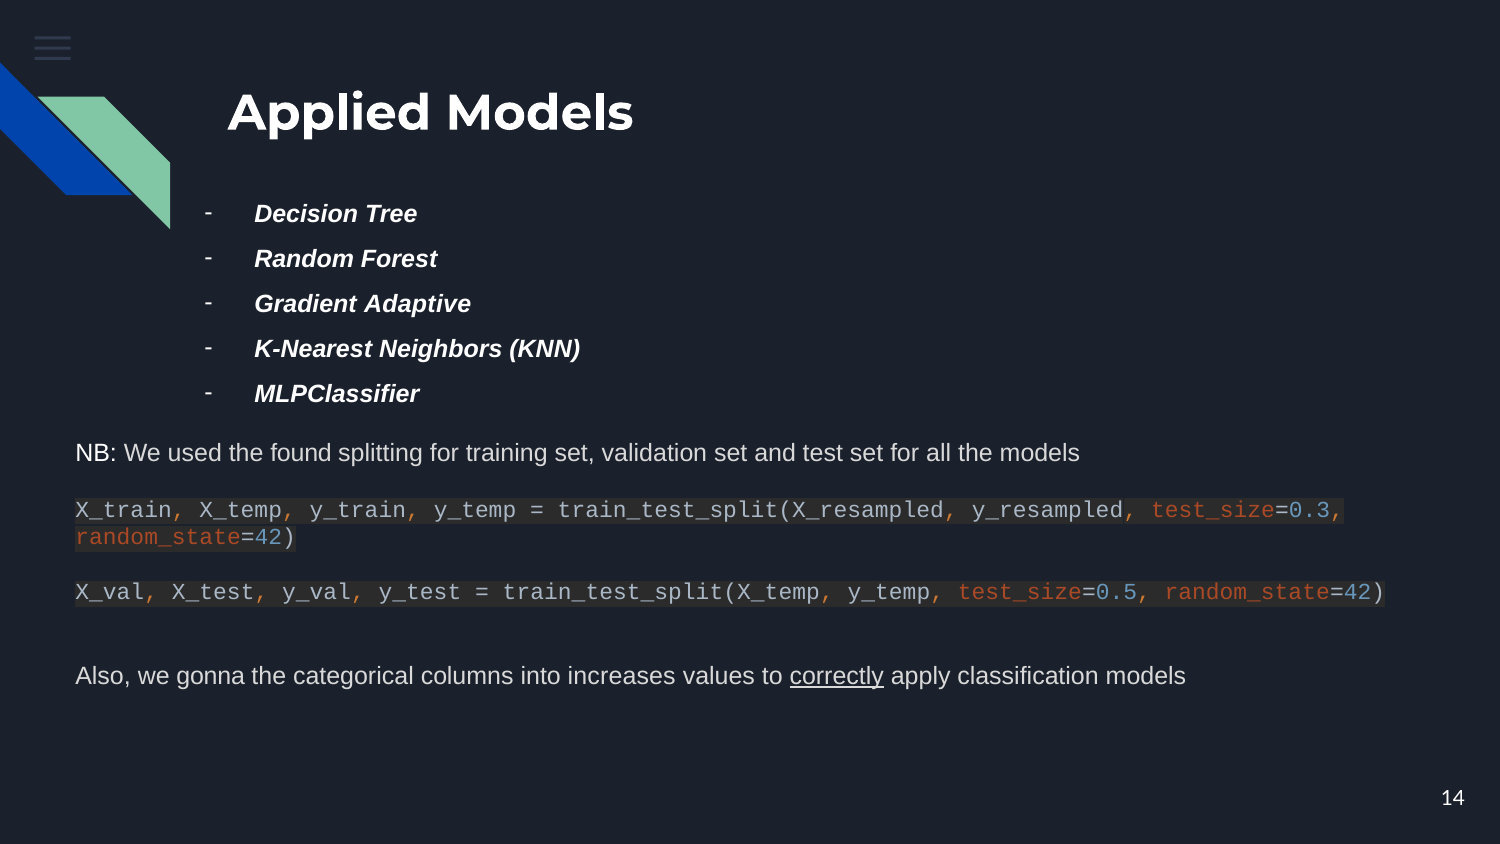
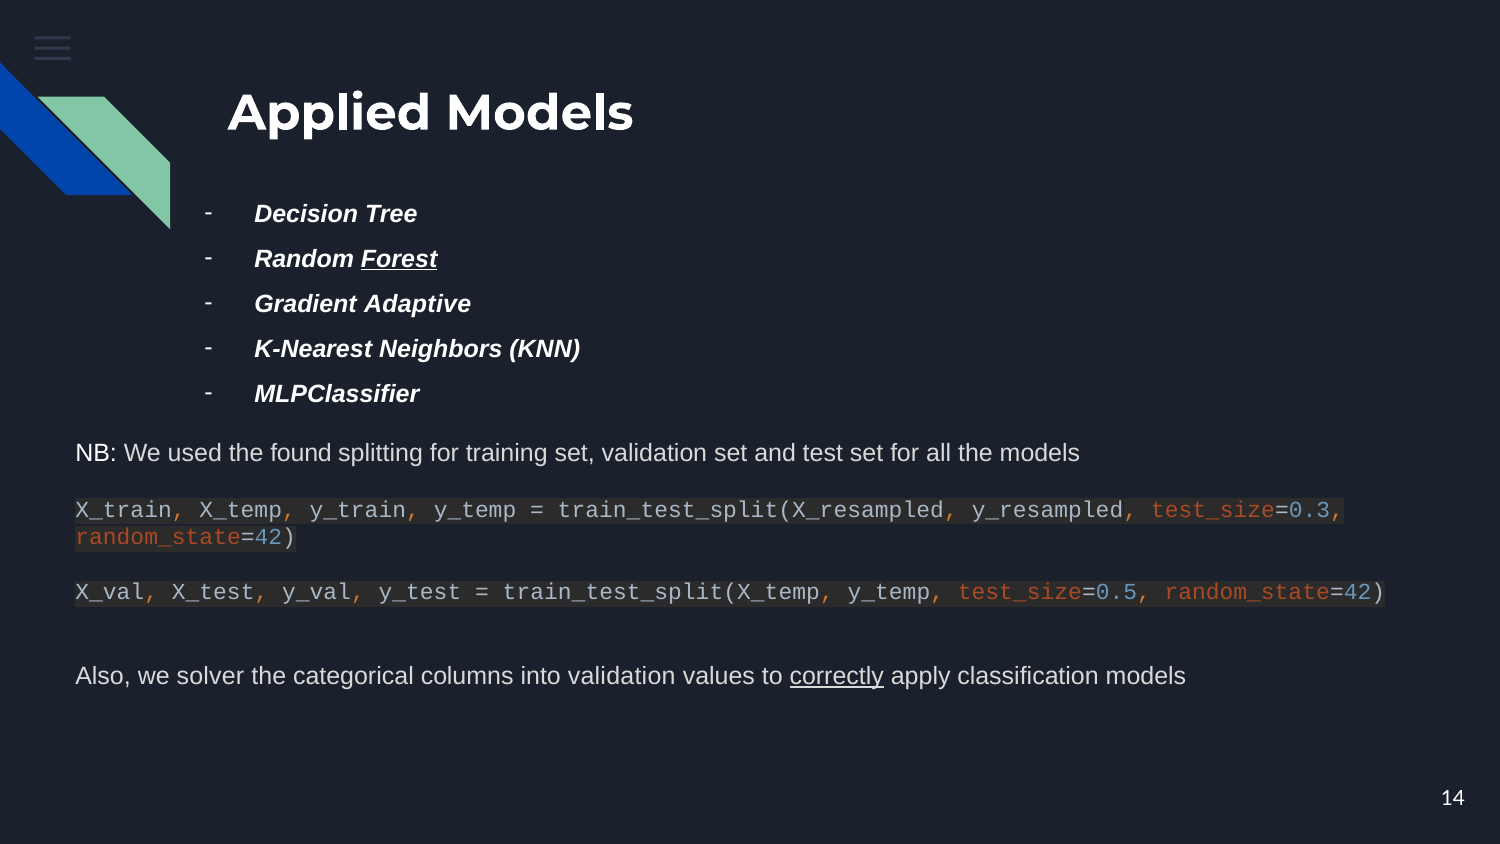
Forest underline: none -> present (399, 259)
gonna: gonna -> solver (210, 676)
into increases: increases -> validation (622, 676)
